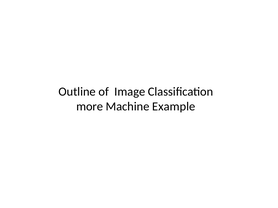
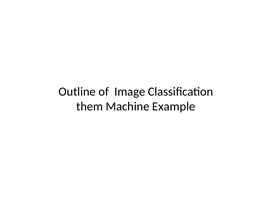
more: more -> them (90, 107)
